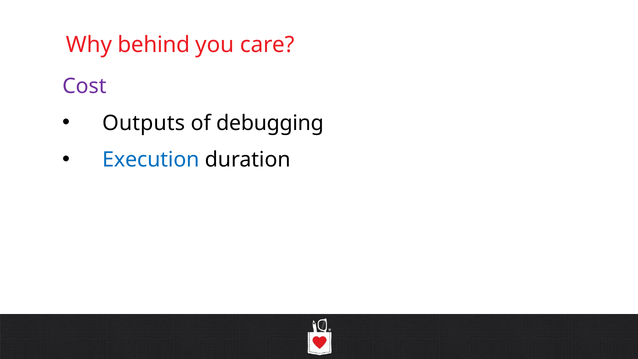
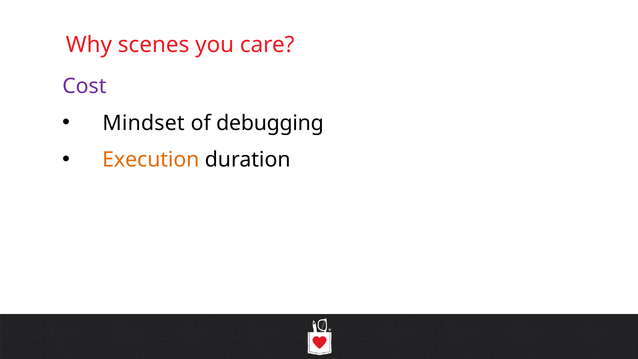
behind: behind -> scenes (154, 45)
Outputs: Outputs -> Mindset (144, 123)
Execution colour: blue -> orange (151, 160)
